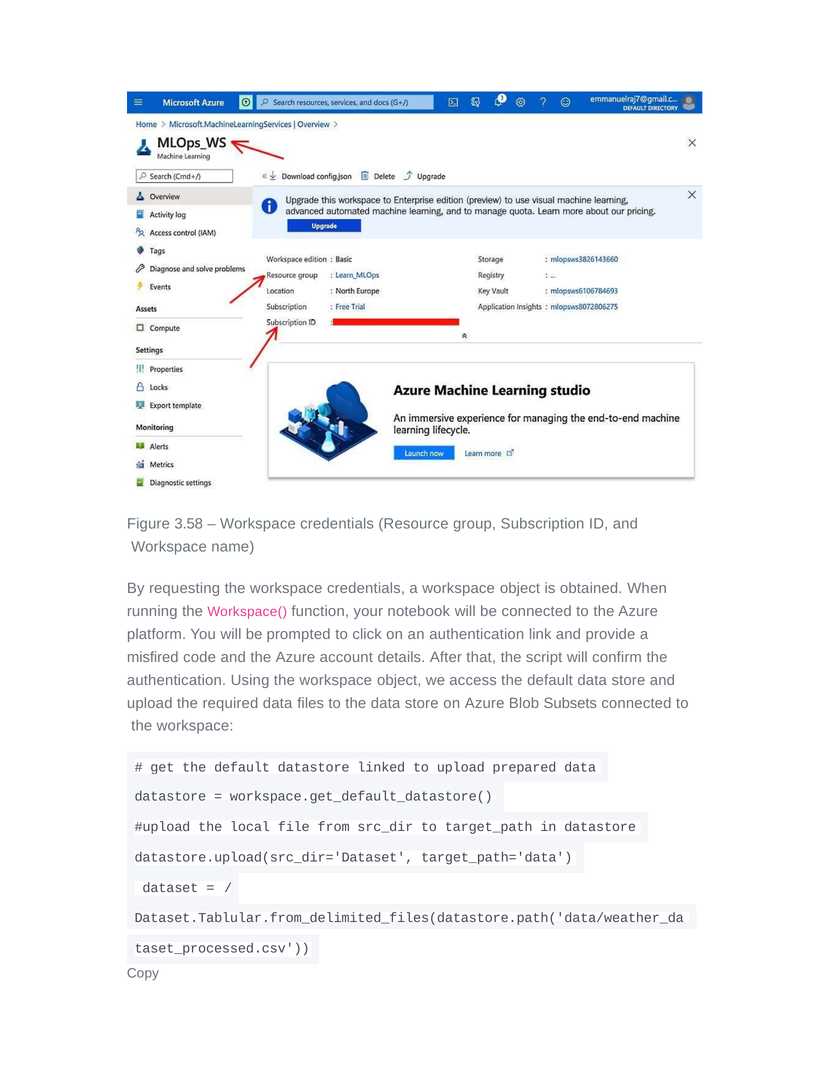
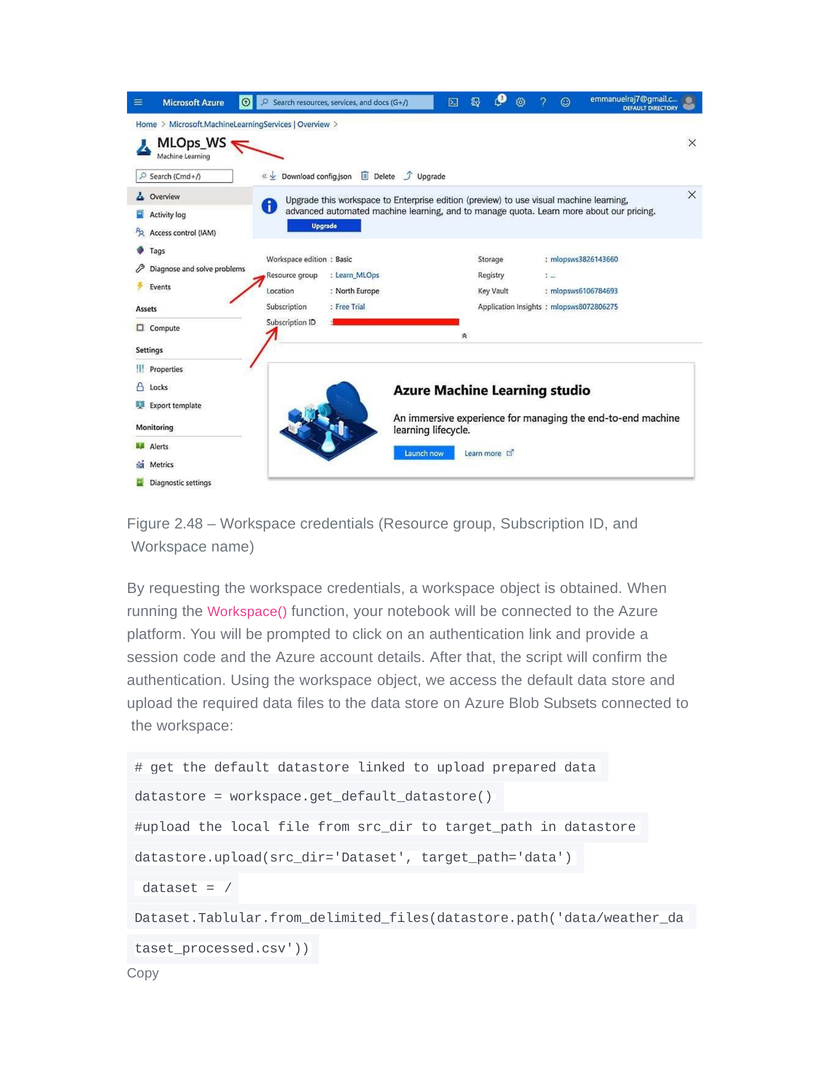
3.58: 3.58 -> 2.48 (189, 524)
misfired: misfired -> session (153, 657)
